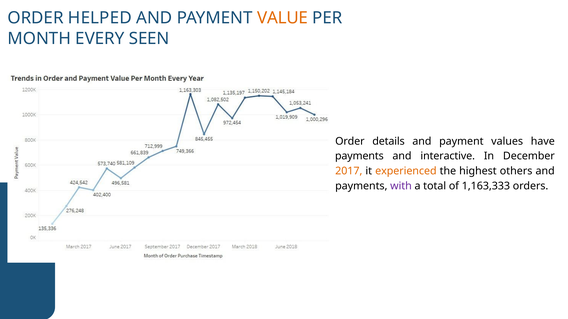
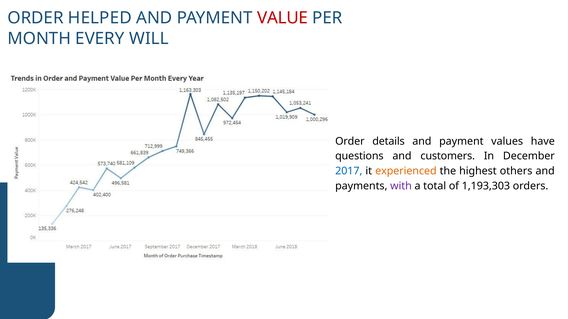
VALUE colour: orange -> red (283, 18)
SEEN: SEEN -> WILL (149, 39)
payments: payments -> questions (359, 156)
interactive: interactive -> customers (448, 156)
2017 colour: orange -> blue (349, 171)
1,163,333: 1,163,333 -> 1,193,303 (486, 186)
